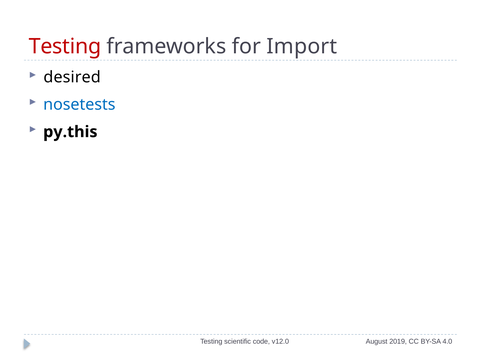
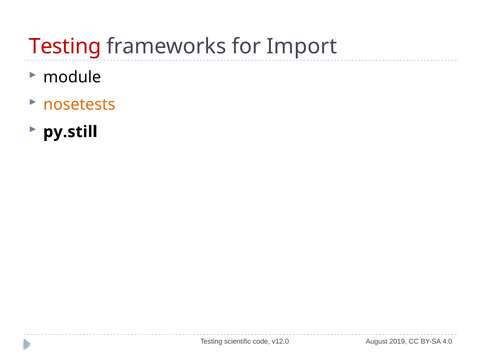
desired: desired -> module (72, 77)
nosetests colour: blue -> orange (79, 105)
py.this: py.this -> py.still (70, 132)
